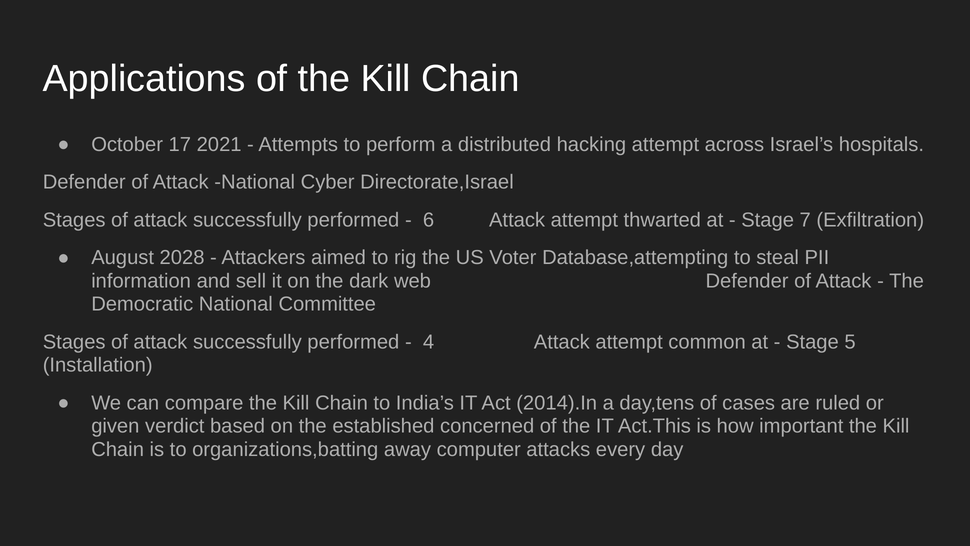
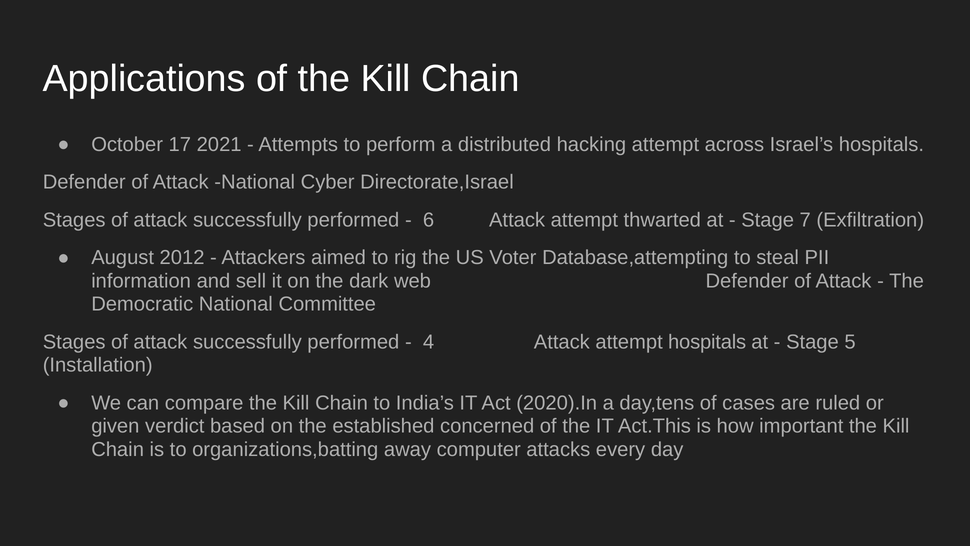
2028: 2028 -> 2012 (182, 257)
attempt common: common -> hospitals (707, 342)
2014).In: 2014).In -> 2020).In (557, 403)
